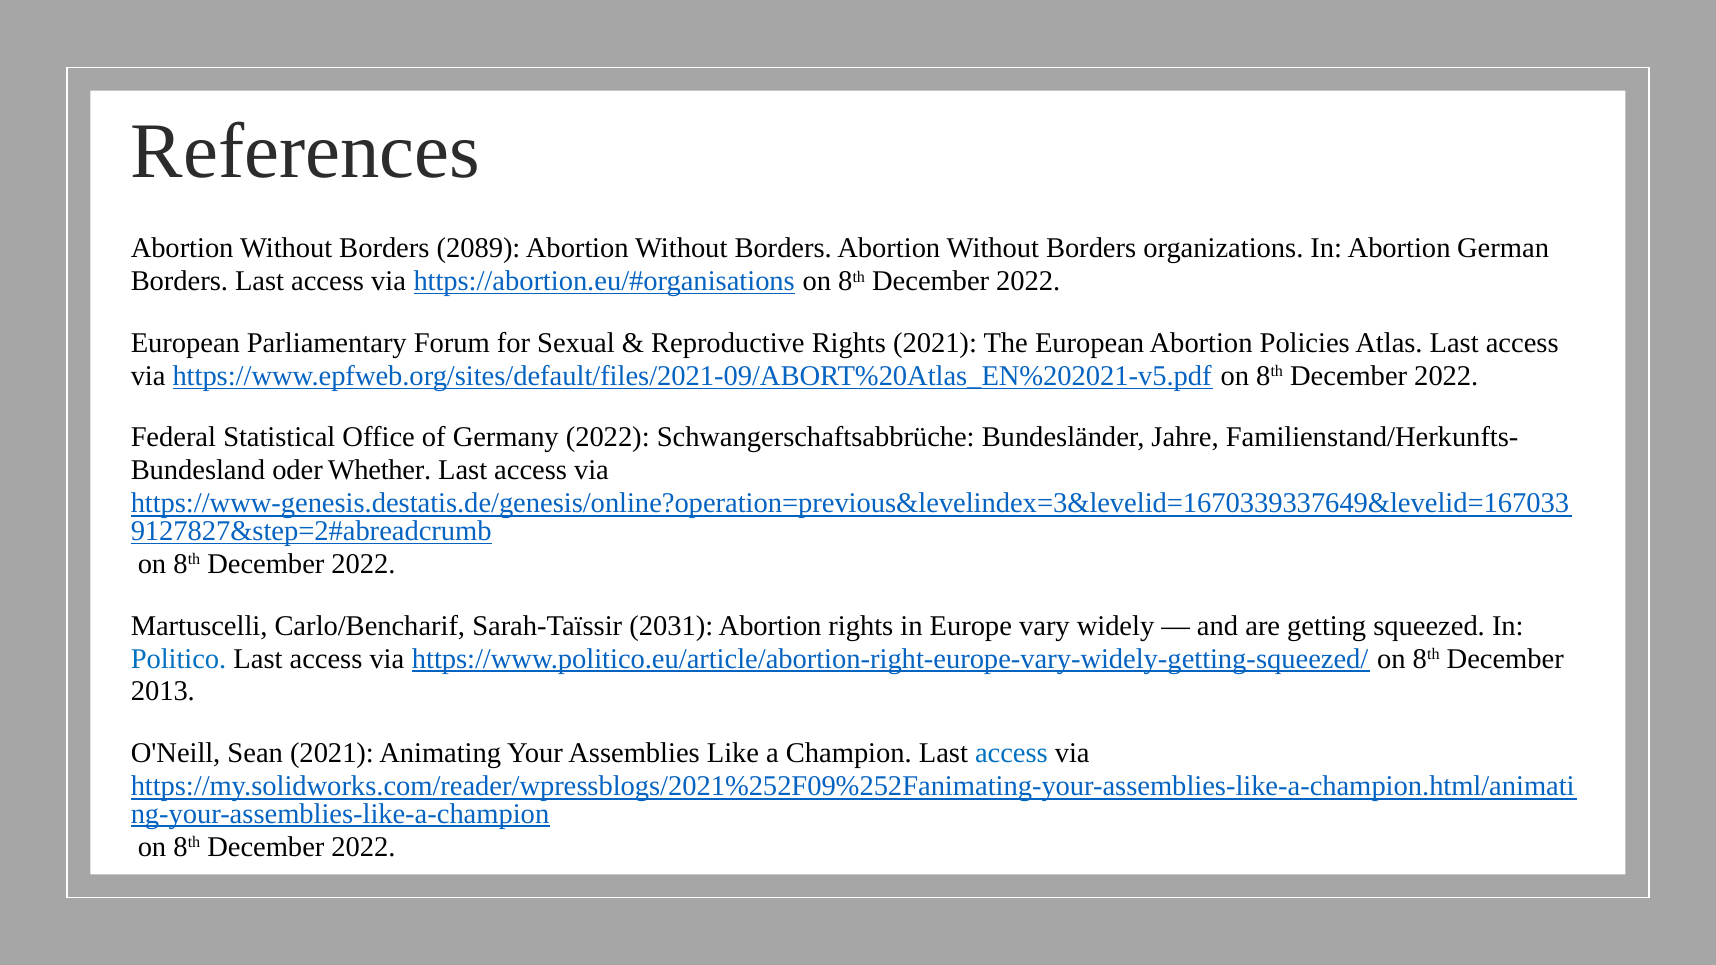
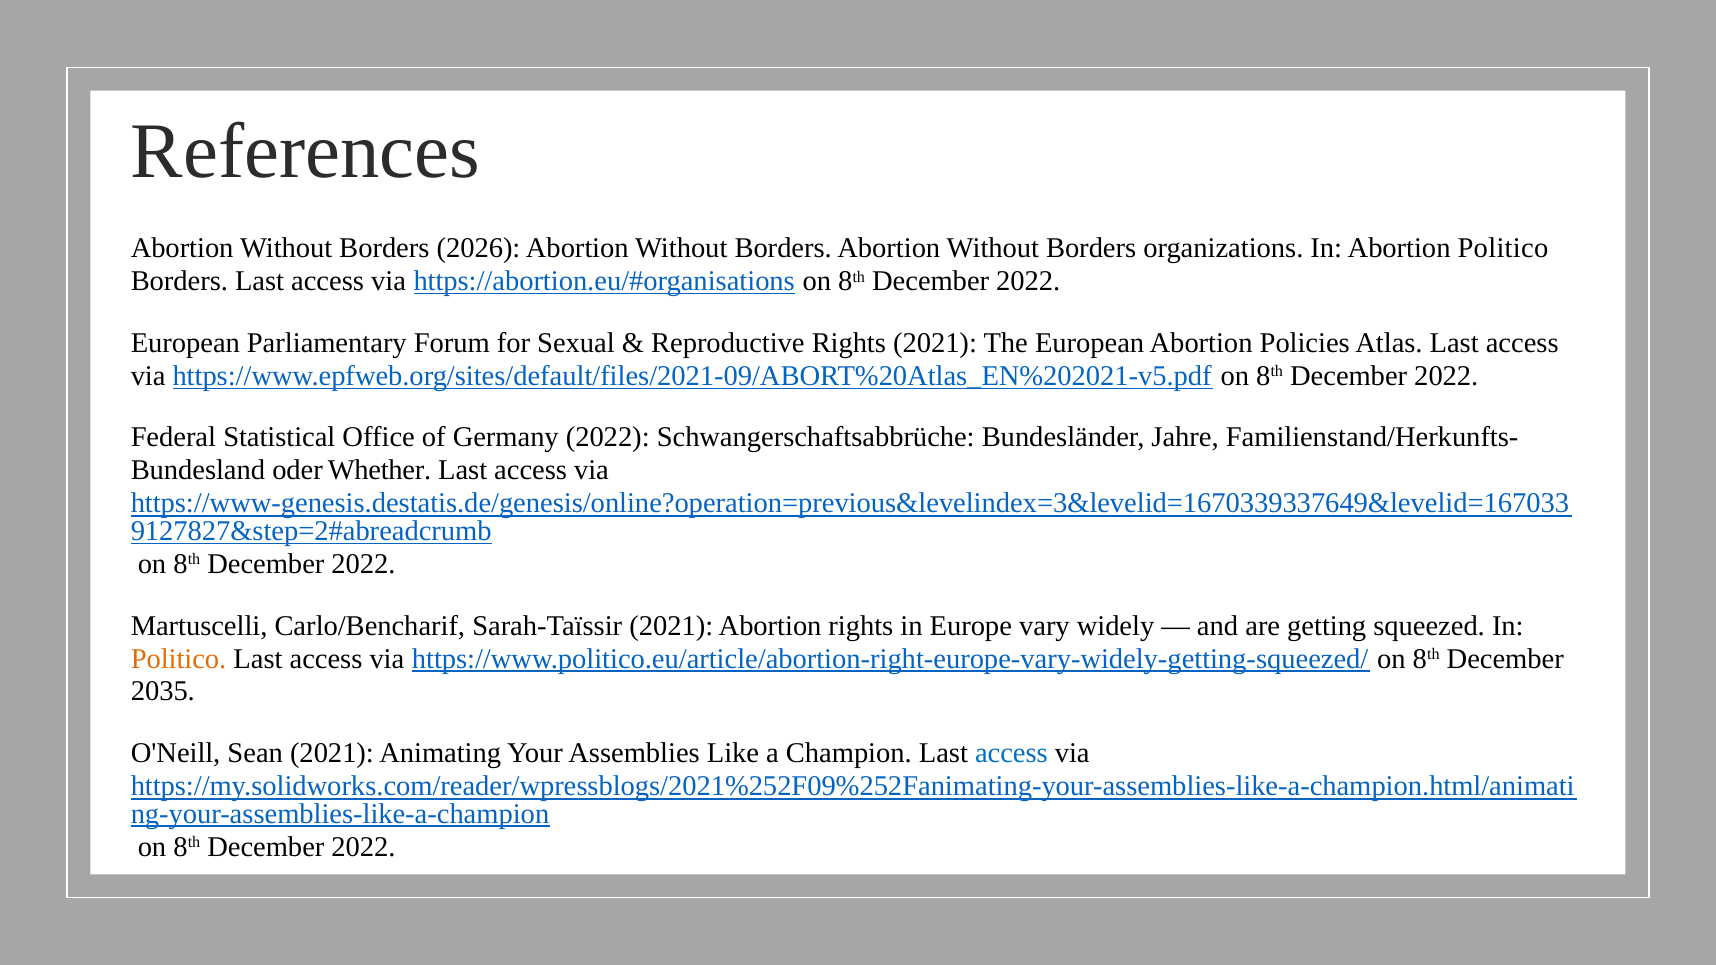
2089: 2089 -> 2026 (478, 248)
Abortion German: German -> Politico (1503, 248)
Sarah-Taïssir 2031: 2031 -> 2021 (671, 626)
Politico colour: blue -> orange (179, 659)
2013: 2013 -> 2035 (163, 692)
